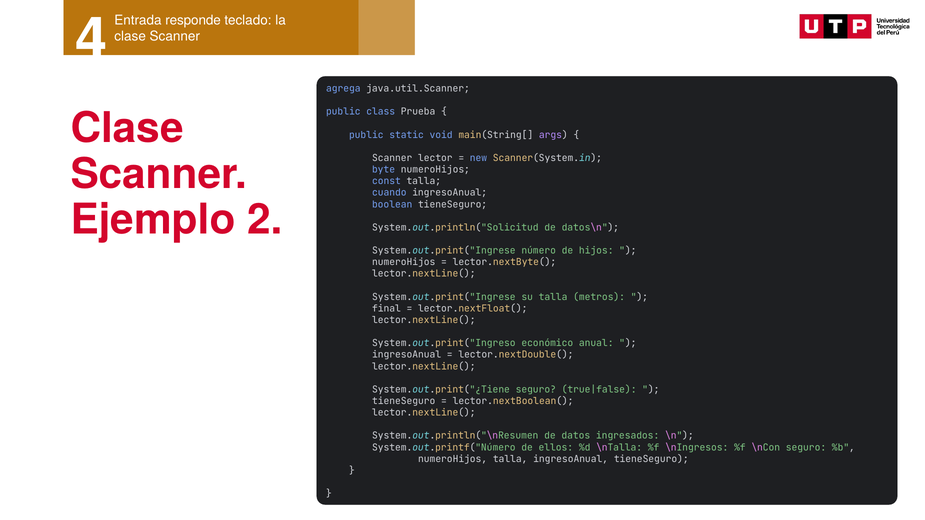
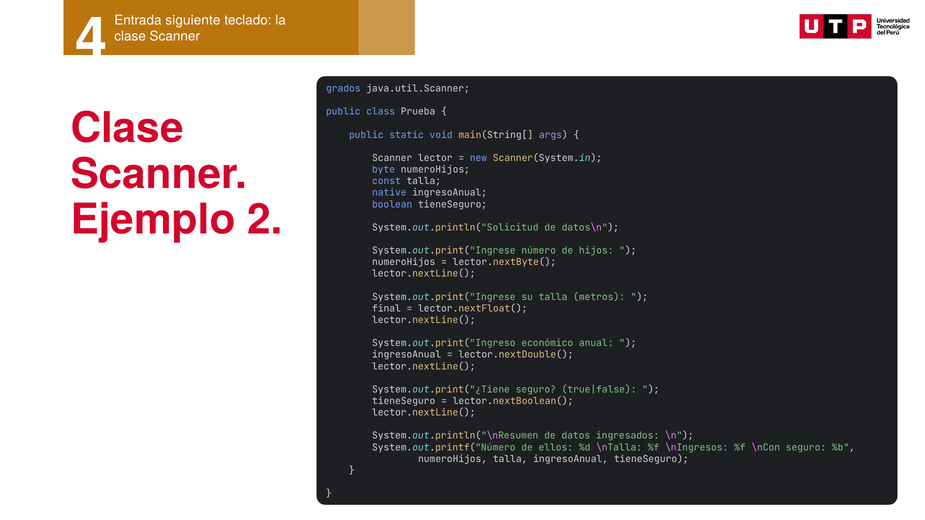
responde: responde -> siguiente (193, 20)
agrega: agrega -> grados (343, 89)
cuando: cuando -> native (389, 193)
